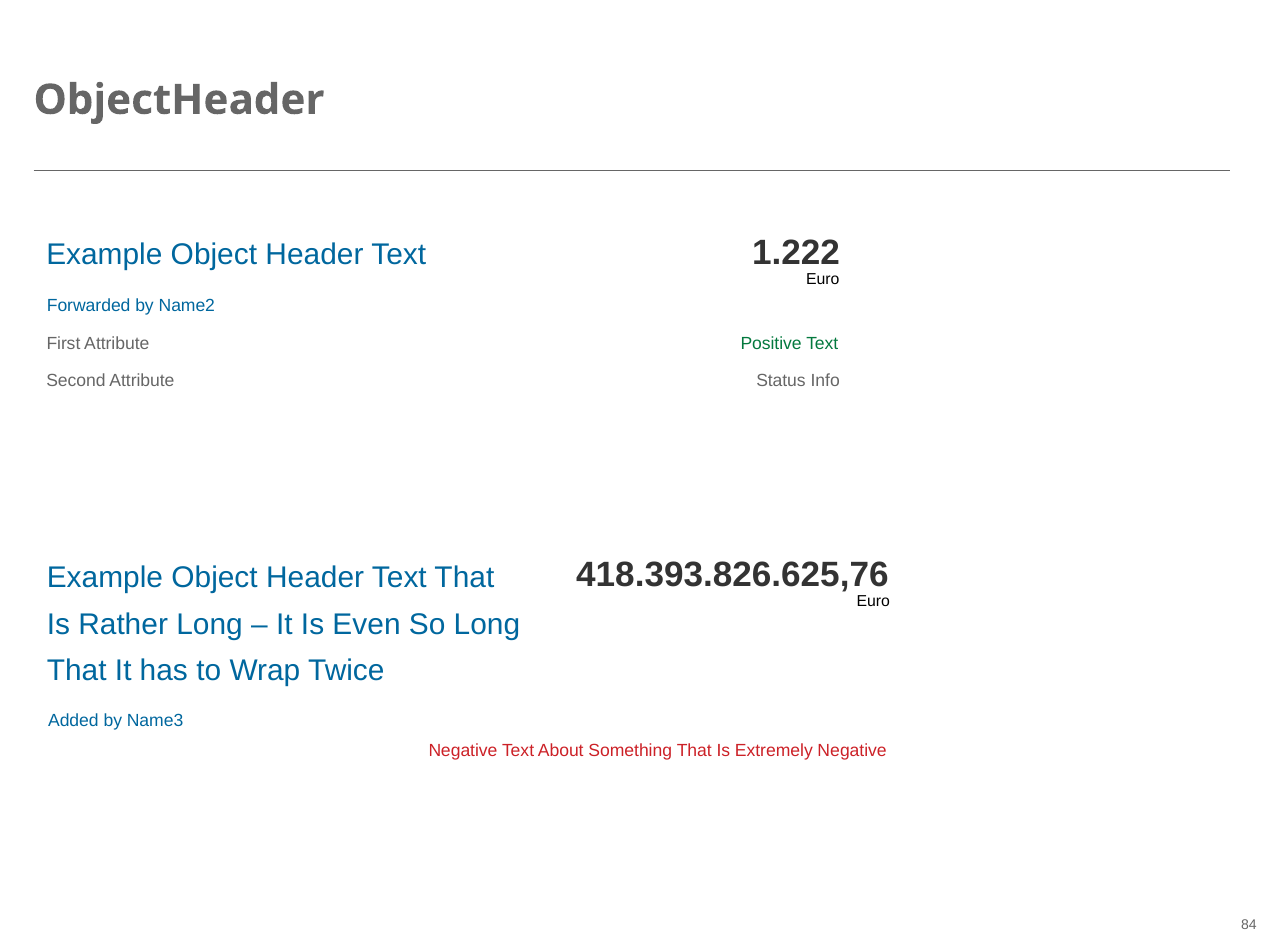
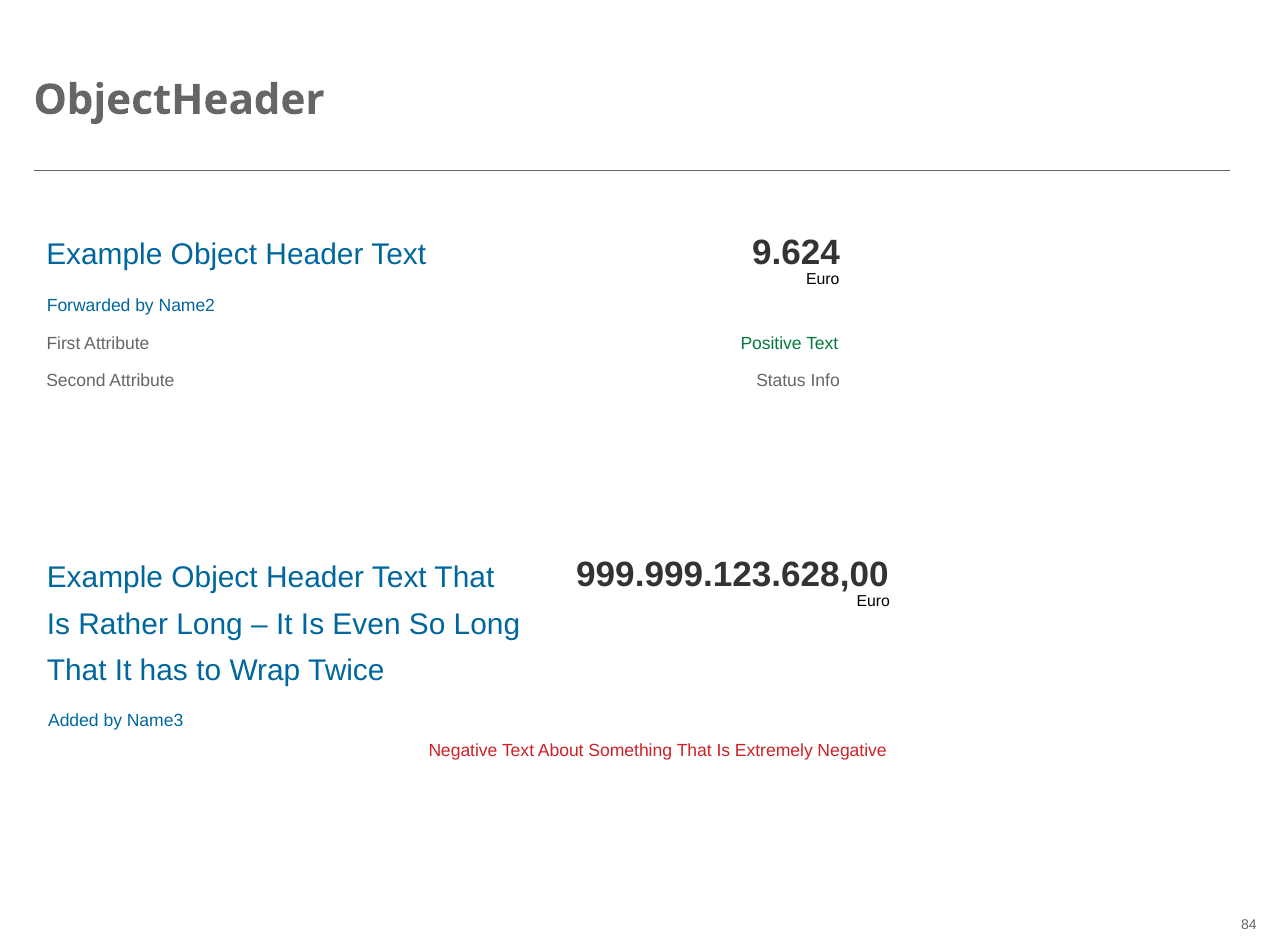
1.222: 1.222 -> 9.624 (796, 253)
418.393.826.625,76: 418.393.826.625,76 -> 999.999.123.628,00 (732, 575)
